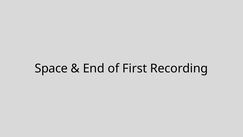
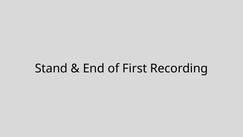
Space: Space -> Stand (51, 68)
